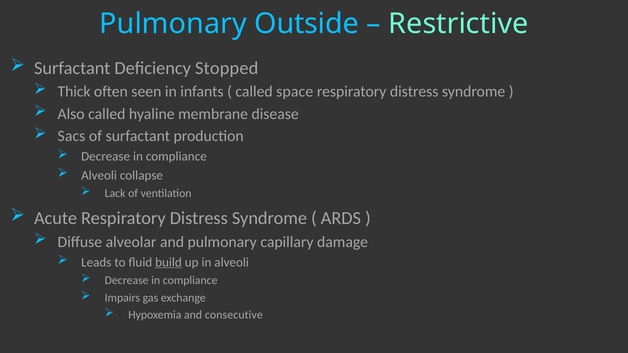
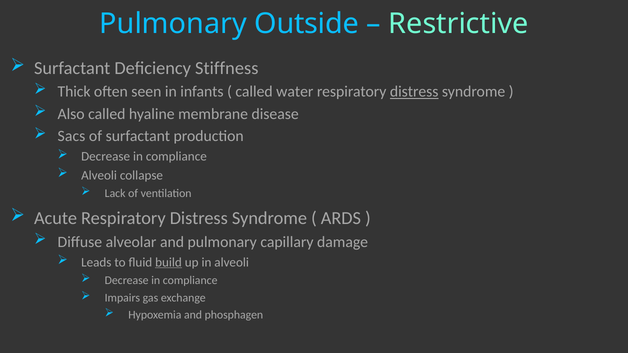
Stopped: Stopped -> Stiffness (227, 68)
space: space -> water (295, 92)
distress underline: none -> present (414, 92)
consecutive: consecutive -> phosphagen (234, 315)
